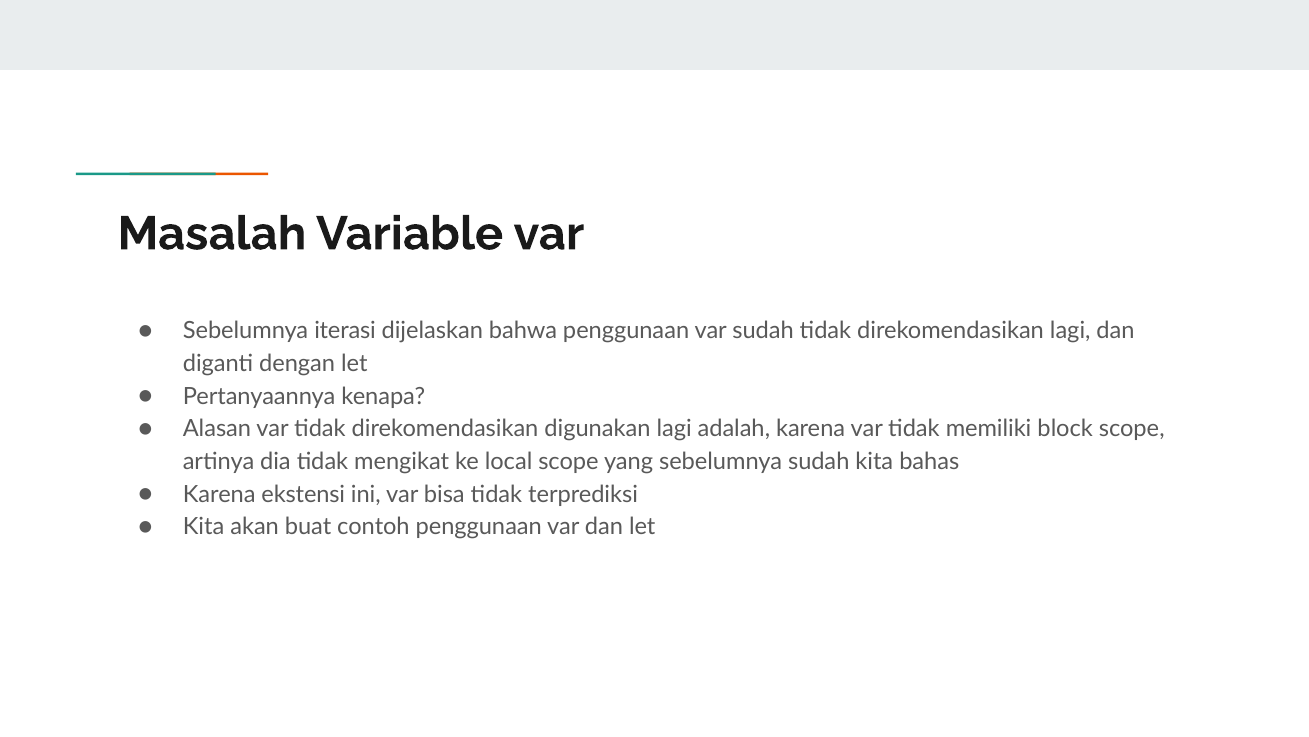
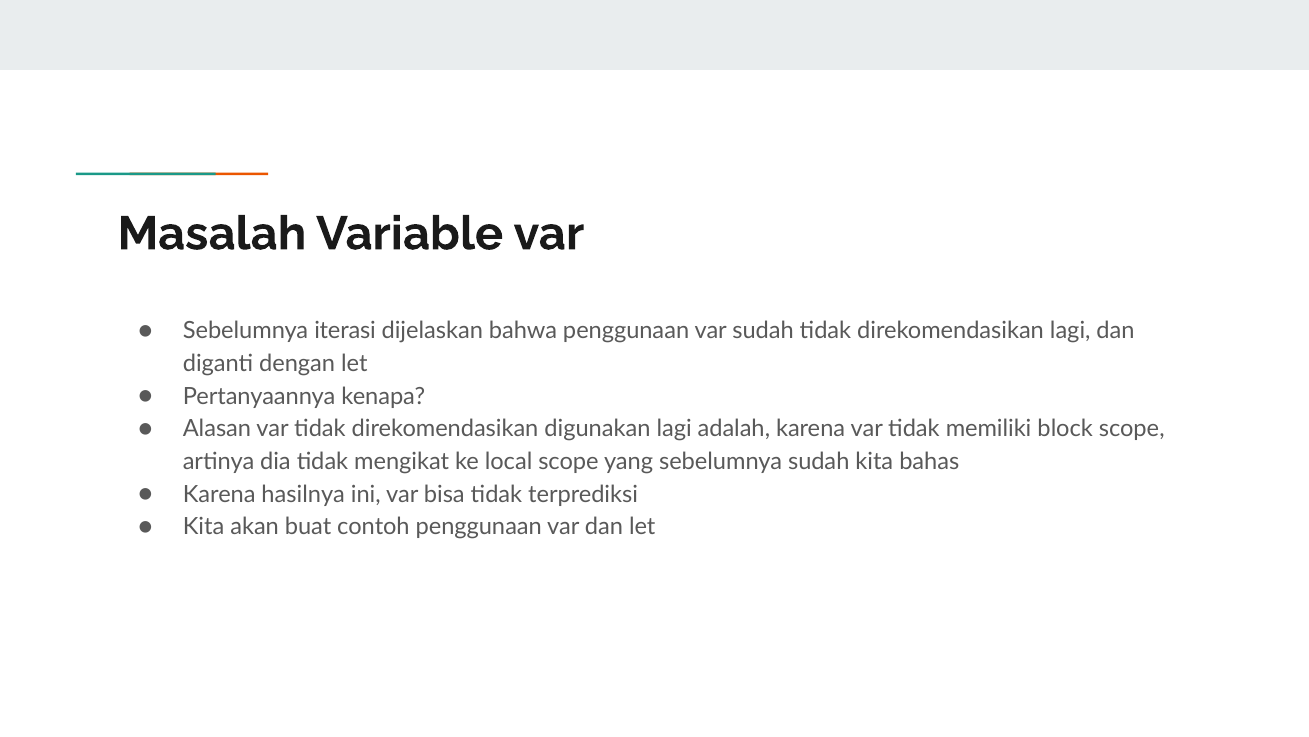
ekstensi: ekstensi -> hasilnya (303, 494)
